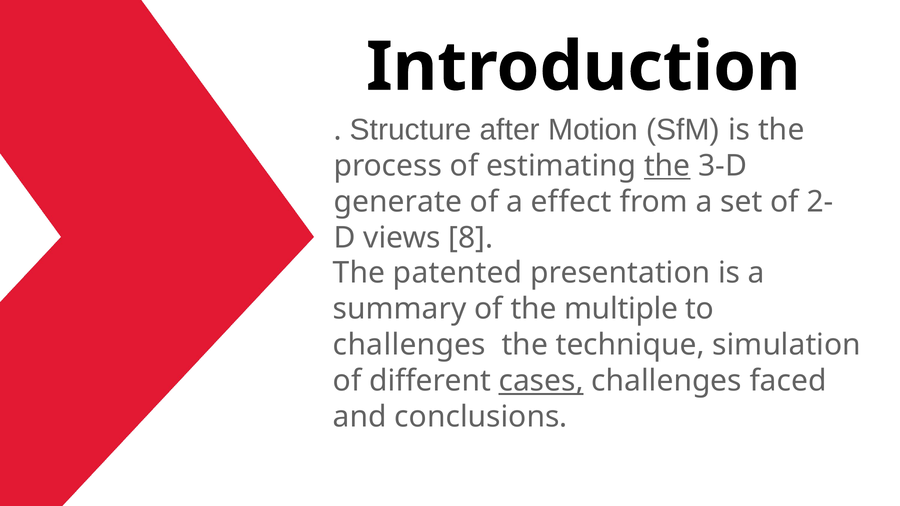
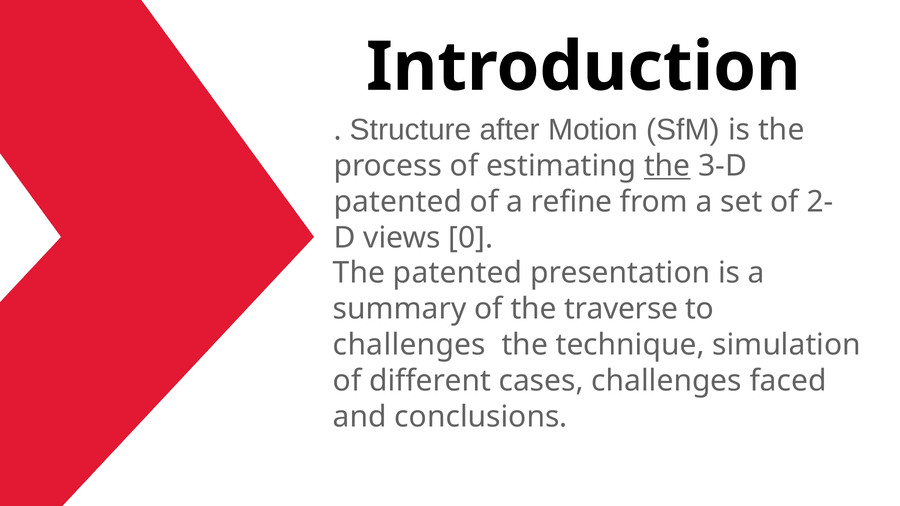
generate: generate -> patented (398, 202)
effect: effect -> refine (572, 202)
8: 8 -> 0 (471, 238)
multiple: multiple -> traverse (621, 309)
cases underline: present -> none (541, 381)
